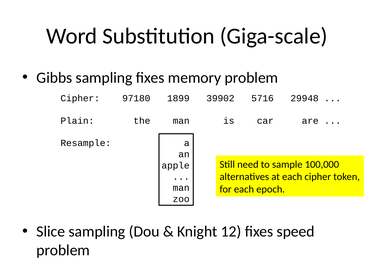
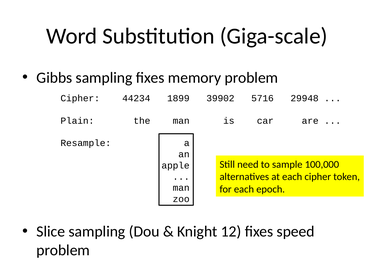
97180: 97180 -> 44234 (136, 98)
